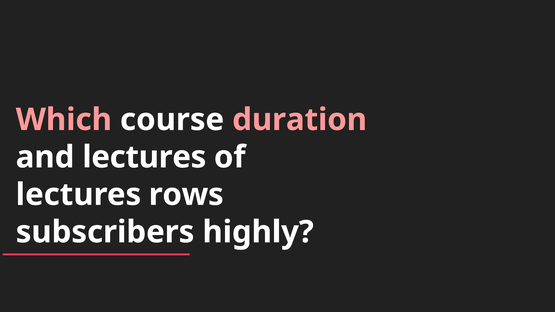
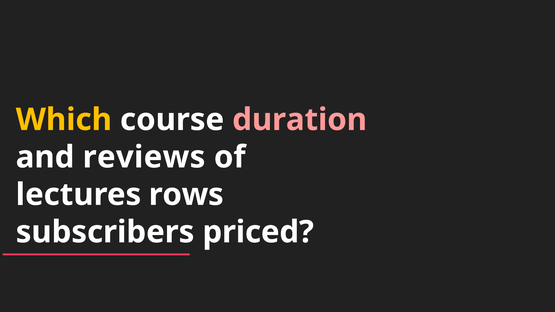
Which colour: pink -> yellow (64, 120)
and lectures: lectures -> reviews (144, 157)
highly: highly -> priced (258, 232)
